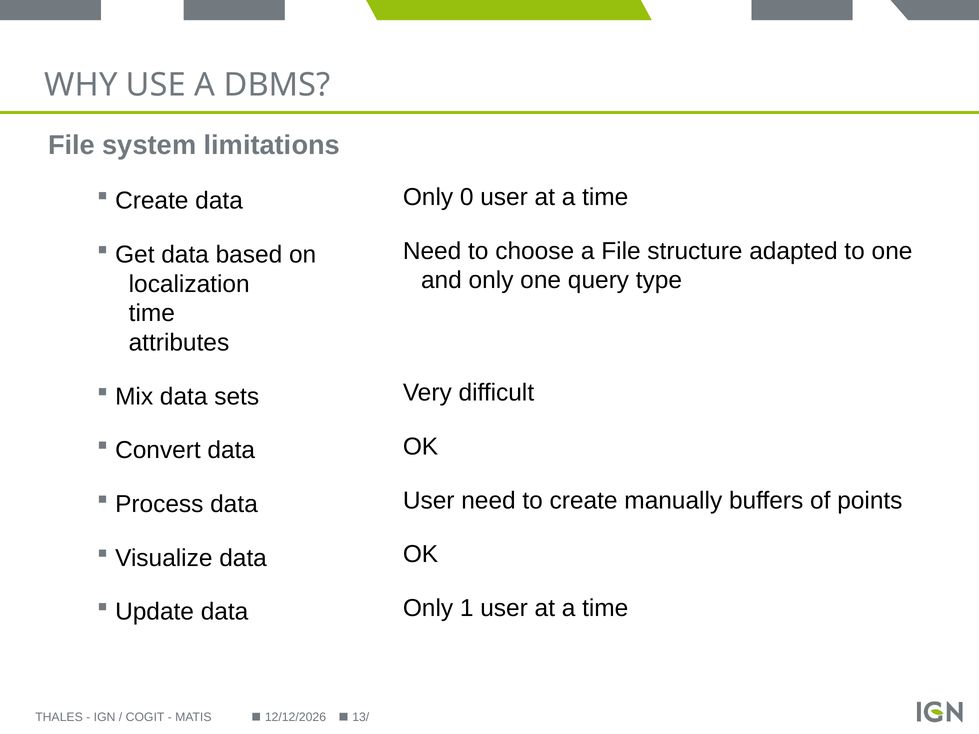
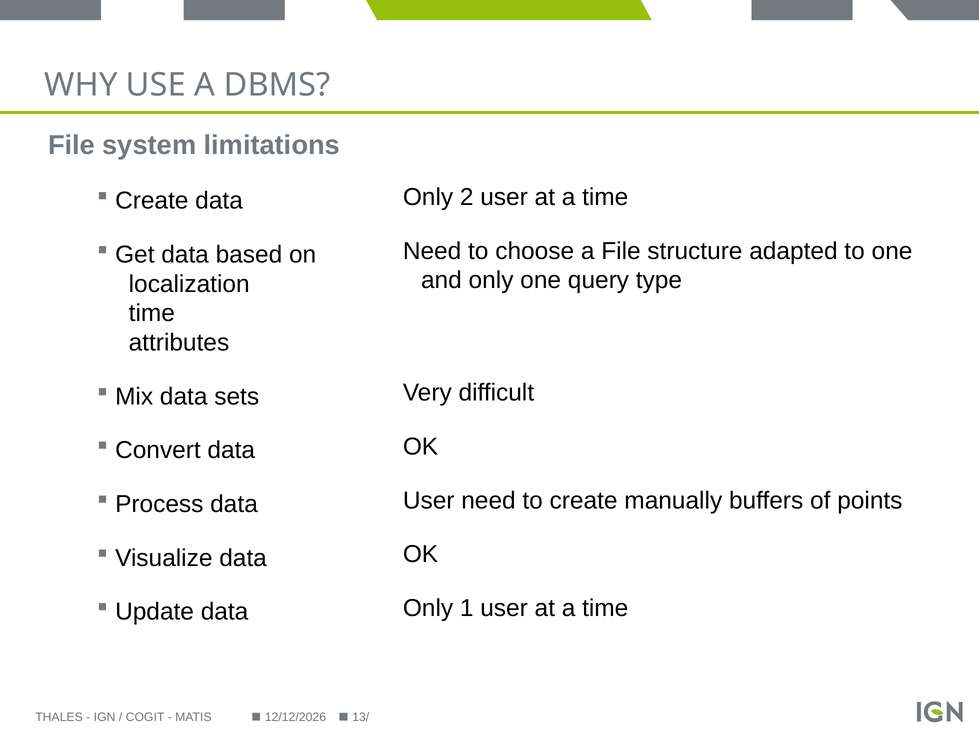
0: 0 -> 2 (467, 197)
